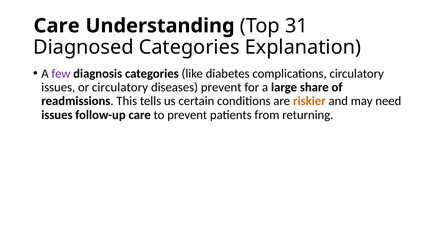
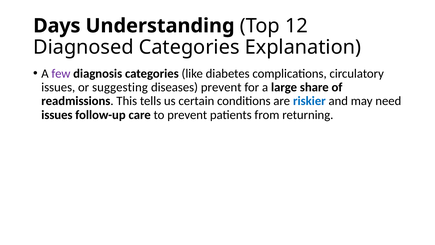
Care: Care -> Days (57, 26)
31: 31 -> 12 (297, 26)
or circulatory: circulatory -> suggesting (120, 87)
riskier colour: orange -> blue (309, 101)
